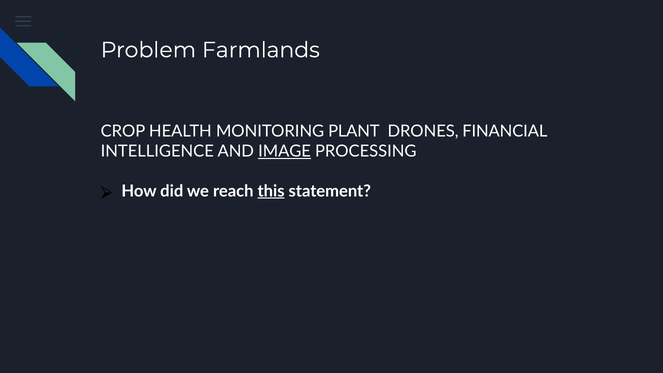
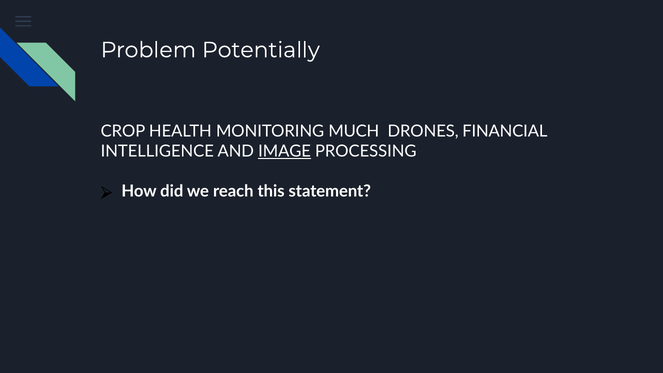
Farmlands: Farmlands -> Potentially (261, 50)
PLANT: PLANT -> MUCH (354, 131)
this underline: present -> none (271, 191)
